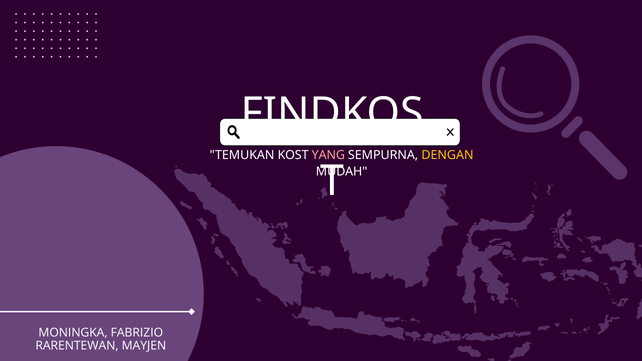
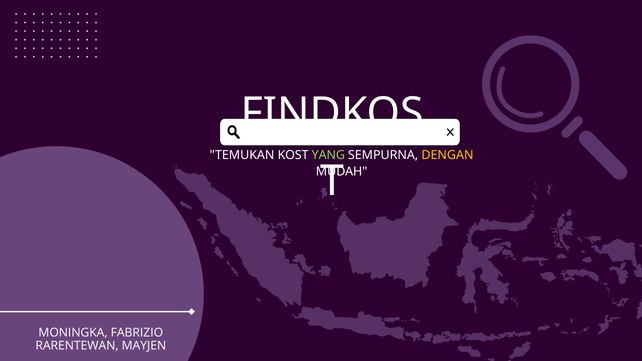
YANG colour: pink -> light green (328, 155)
